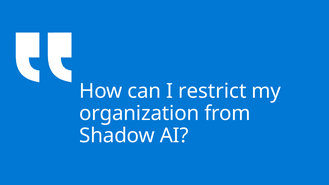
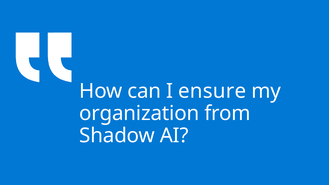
restrict: restrict -> ensure (212, 91)
